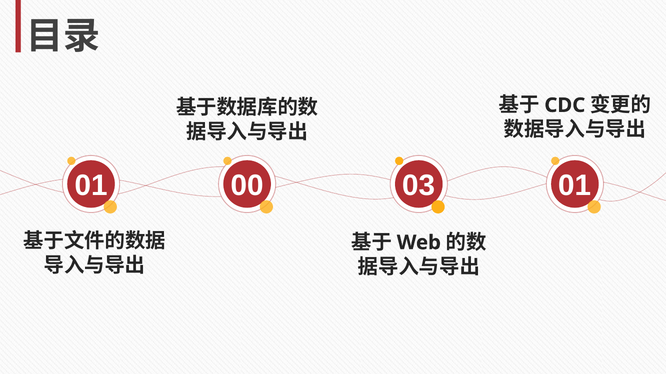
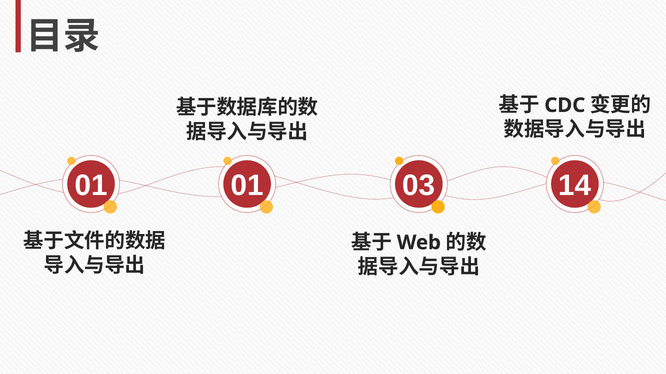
01 00: 00 -> 01 (247, 186)
03 01: 01 -> 14 (575, 186)
